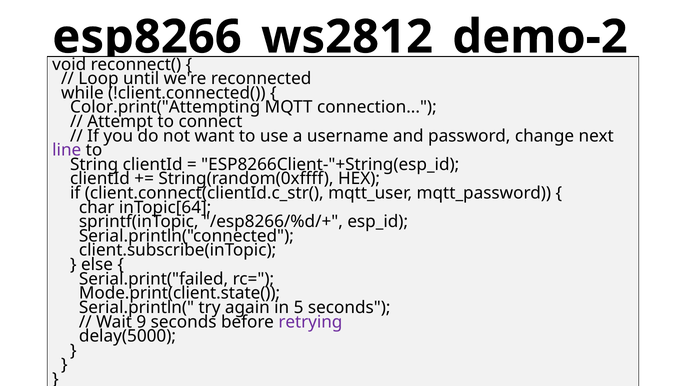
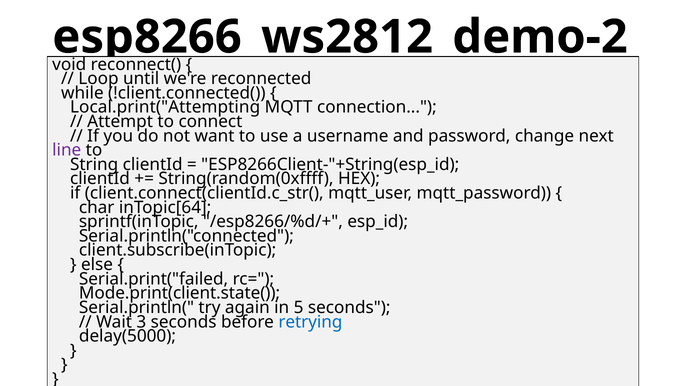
Color.print("Attempting: Color.print("Attempting -> Local.print("Attempting (165, 107)
9: 9 -> 3 (141, 322)
retrying colour: purple -> blue (310, 322)
